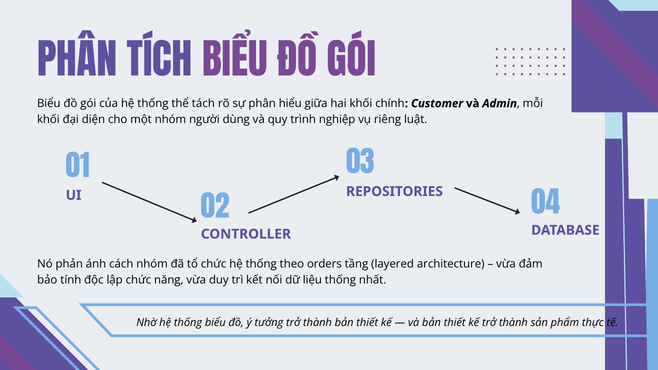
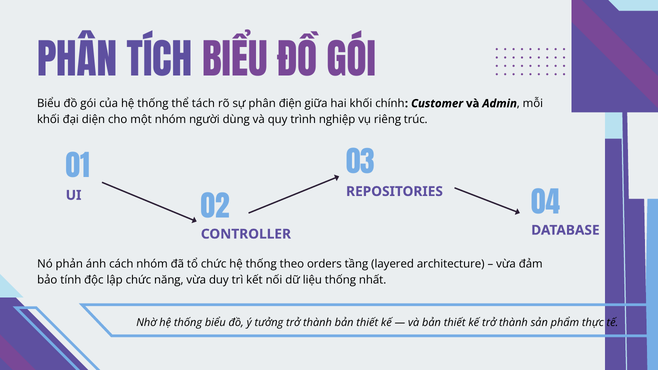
hiểu: hiểu -> điện (290, 104)
luật: luật -> trúc (416, 120)
